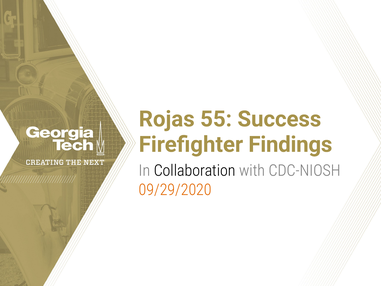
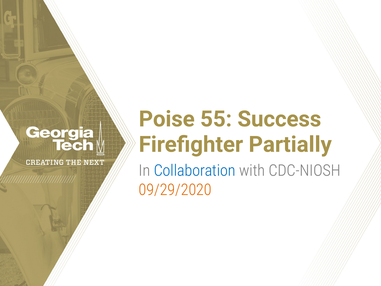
Rojas: Rojas -> Poise (167, 119)
Findings: Findings -> Partially (290, 144)
Collaboration colour: black -> blue (195, 171)
